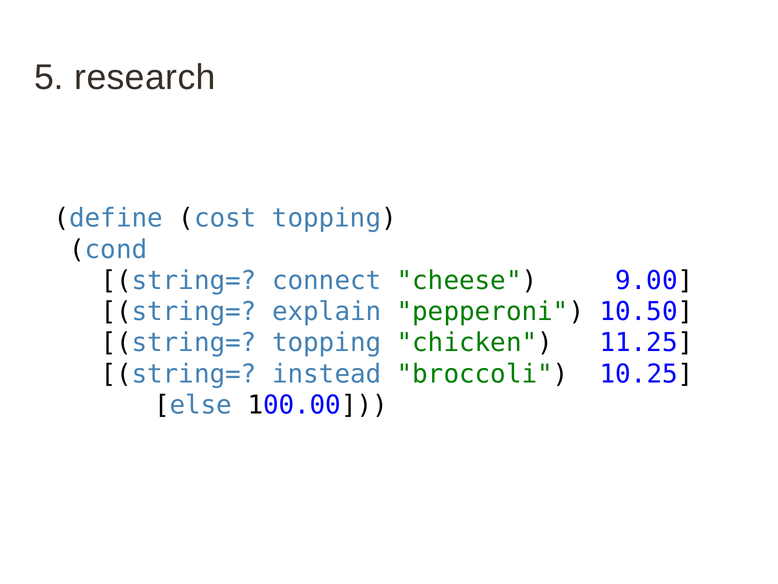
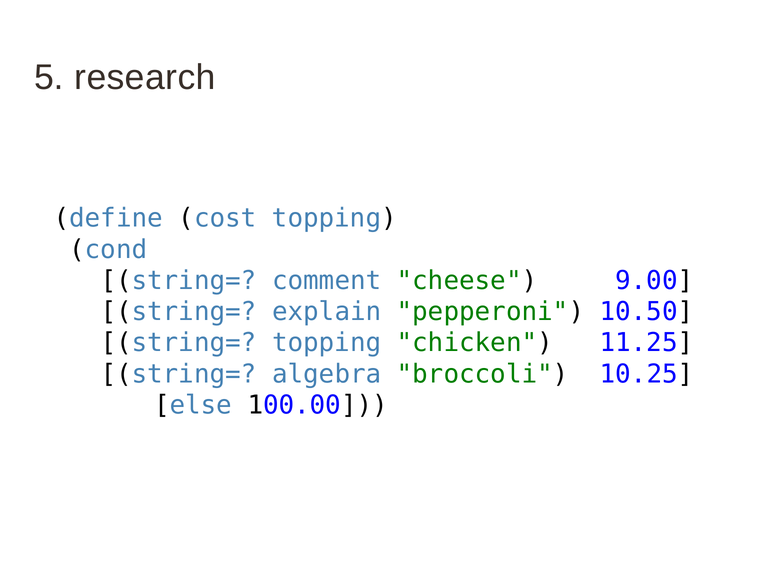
connect: connect -> comment (327, 280)
instead: instead -> algebra (327, 374)
